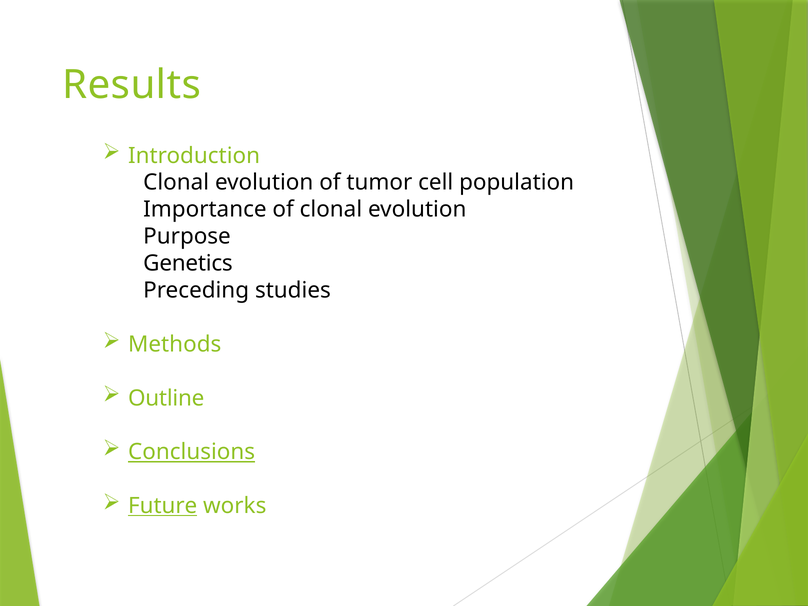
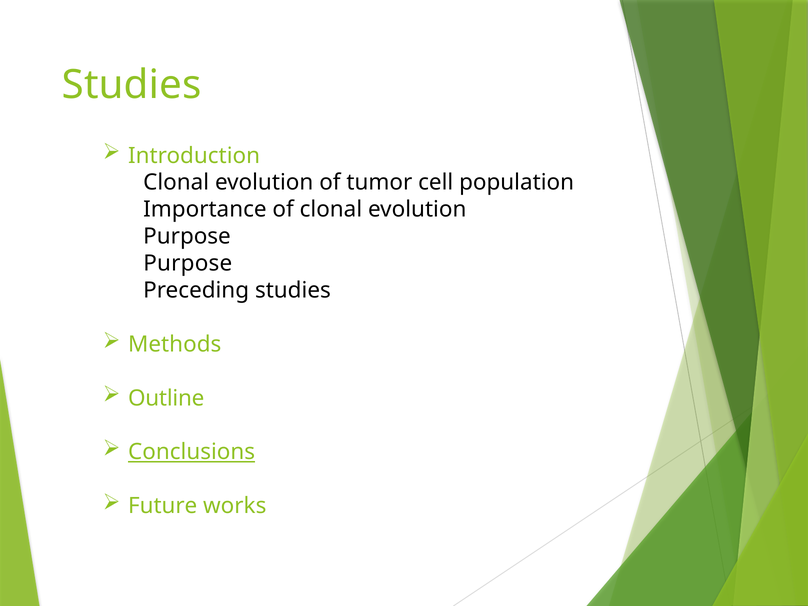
Results: Results -> Studies (132, 85)
Genetics: Genetics -> Purpose (188, 263)
Future underline: present -> none (163, 506)
